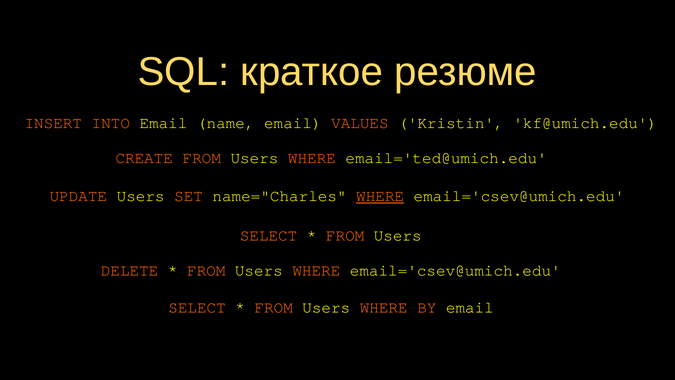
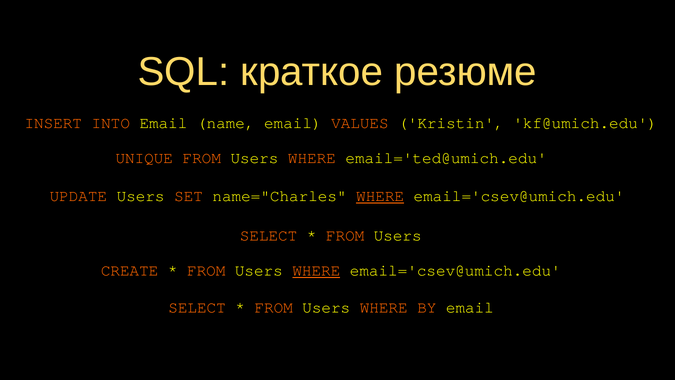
CREATE: CREATE -> UNIQUE (144, 158)
DELETE: DELETE -> CREATE (130, 270)
WHERE underline: none -> present (316, 270)
